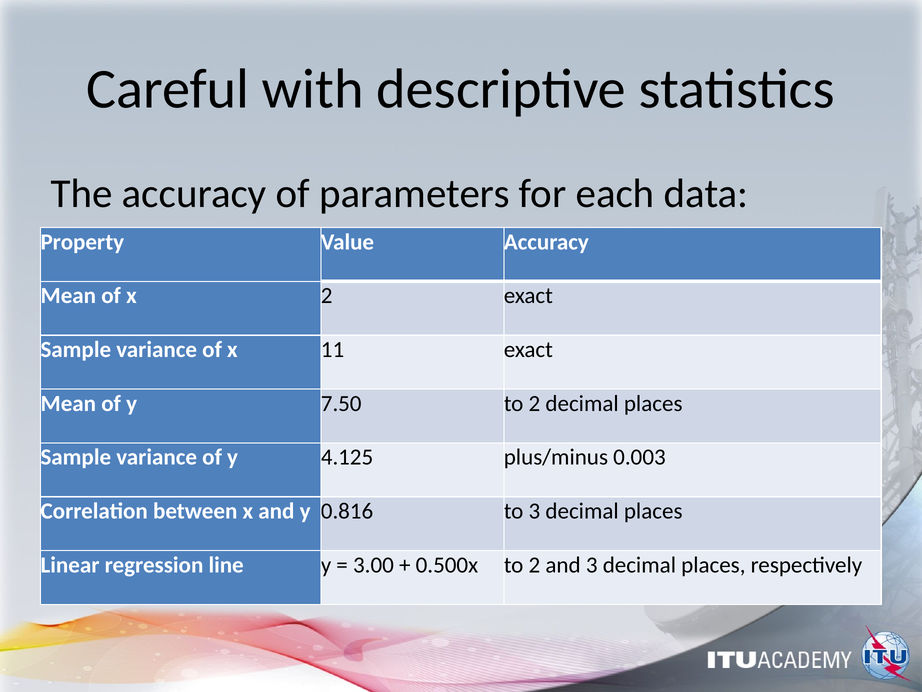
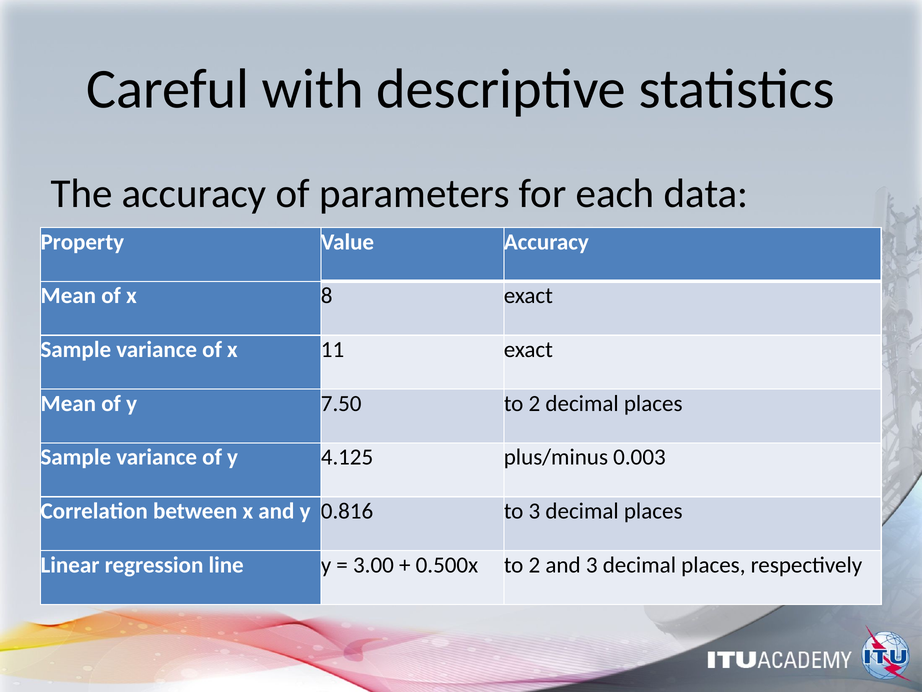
x 2: 2 -> 8 (327, 296)
